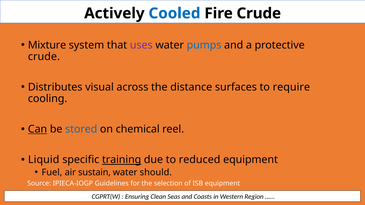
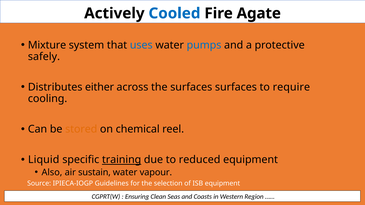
Fire Crude: Crude -> Agate (259, 13)
uses colour: purple -> blue (141, 45)
crude: crude -> safely (44, 57)
visual: visual -> either (100, 87)
the distance: distance -> surfaces (191, 87)
Can underline: present -> none (38, 129)
stored colour: blue -> orange (81, 129)
Fuel: Fuel -> Also (52, 173)
should: should -> vapour (156, 173)
